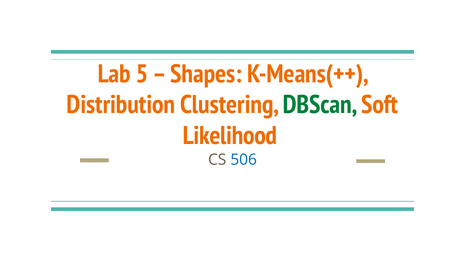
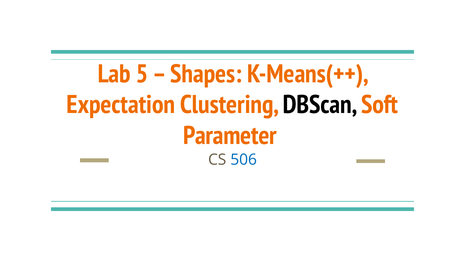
Distribution: Distribution -> Expectation (121, 105)
DBScan colour: green -> black (320, 105)
Likelihood: Likelihood -> Parameter (230, 136)
